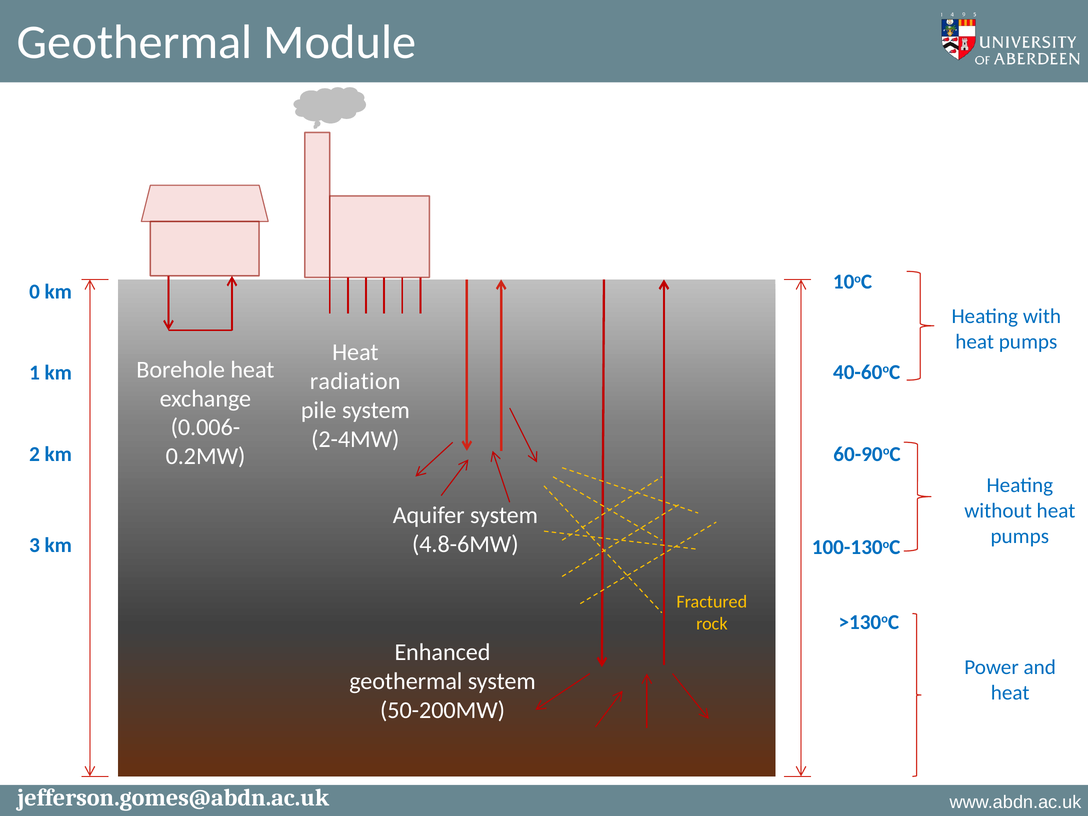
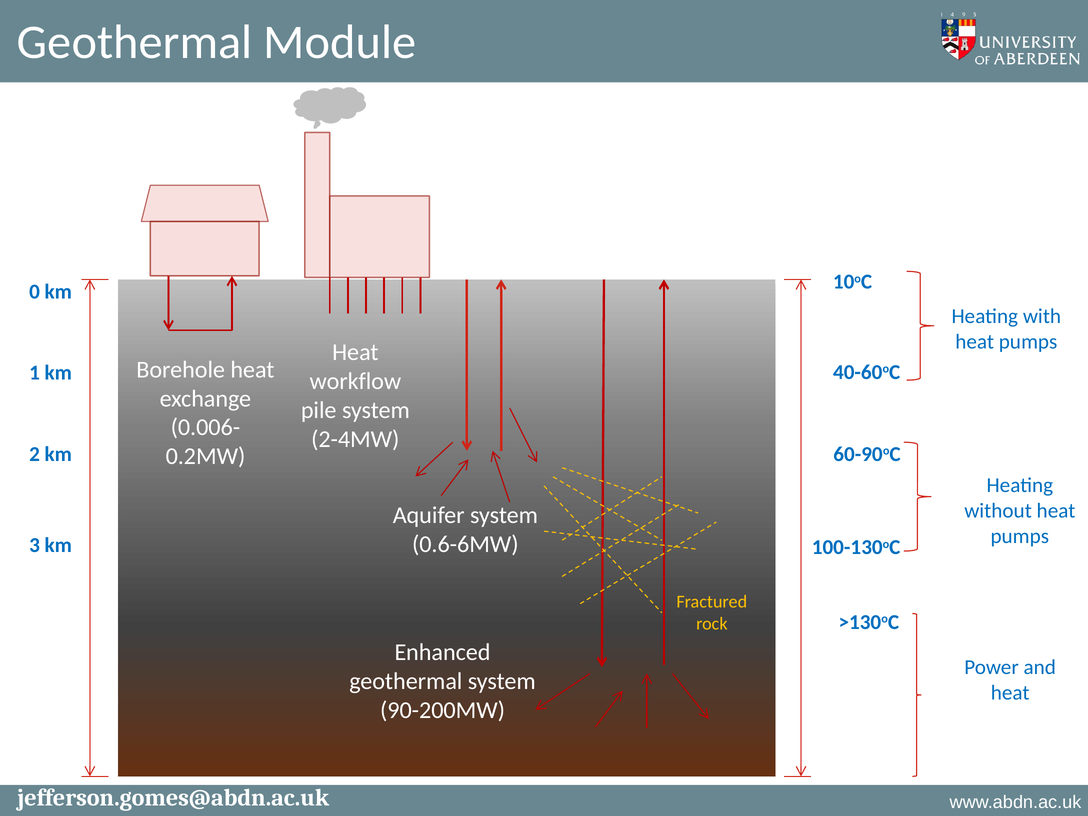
radiation: radiation -> workflow (355, 381)
4.8-6MW: 4.8-6MW -> 0.6-6MW (465, 544)
50-200MW: 50-200MW -> 90-200MW (443, 710)
